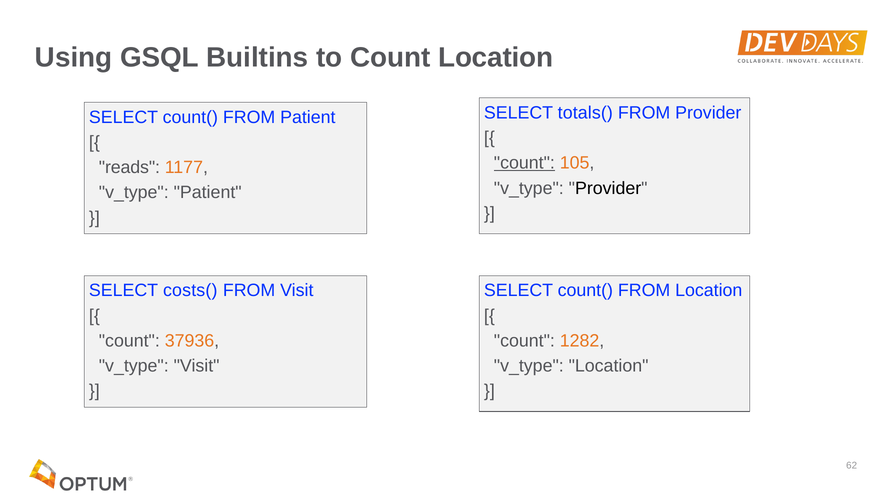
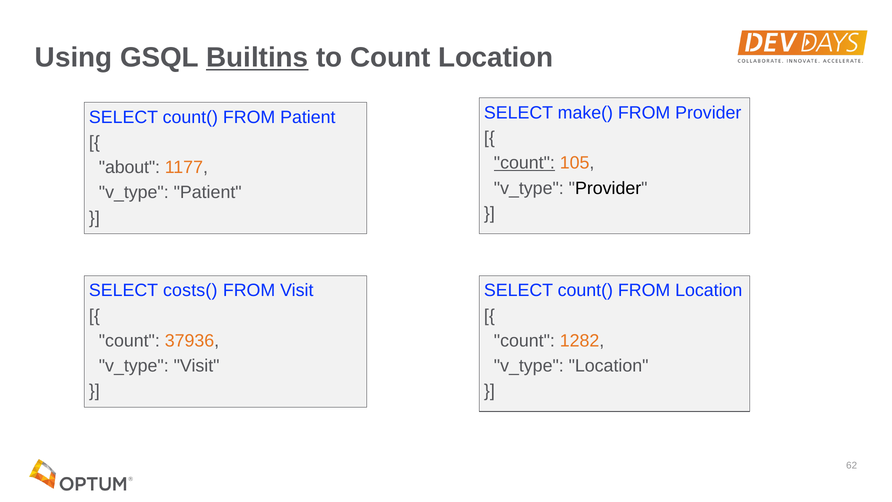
Builtins underline: none -> present (257, 58)
totals(: totals( -> make( (585, 113)
reads: reads -> about (129, 167)
